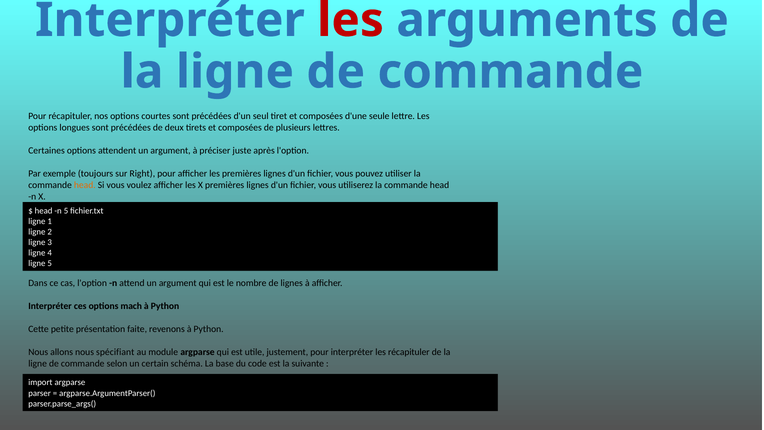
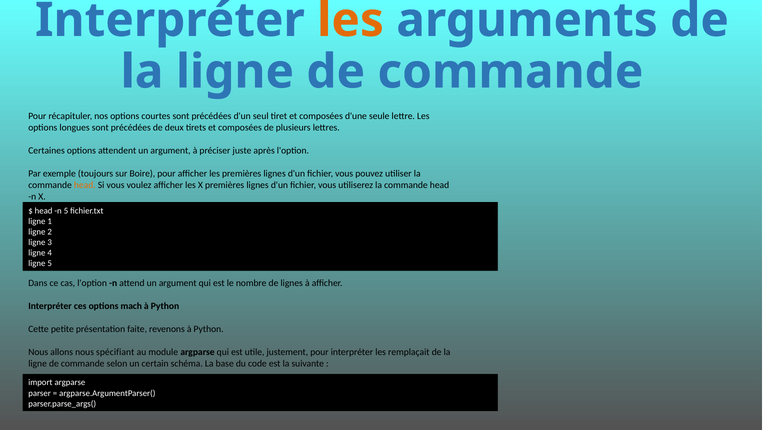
les colour: red -> orange (351, 20)
Right: Right -> Boire (142, 173)
les récapituler: récapituler -> remplaçait (409, 352)
